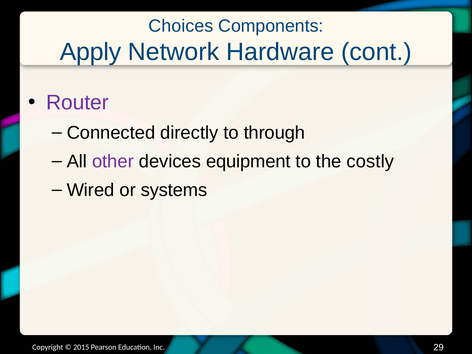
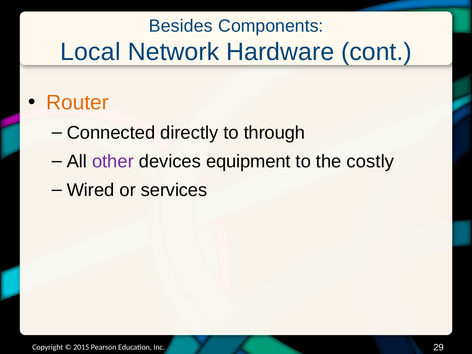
Choices: Choices -> Besides (181, 26)
Apply: Apply -> Local (90, 52)
Router colour: purple -> orange (78, 103)
systems: systems -> services (174, 190)
